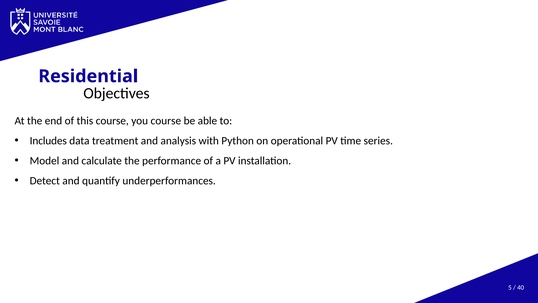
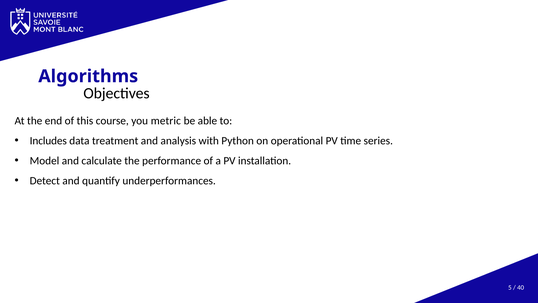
Residential: Residential -> Algorithms (88, 76)
you course: course -> metric (166, 121)
